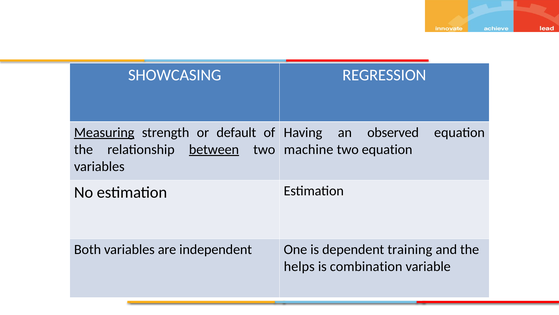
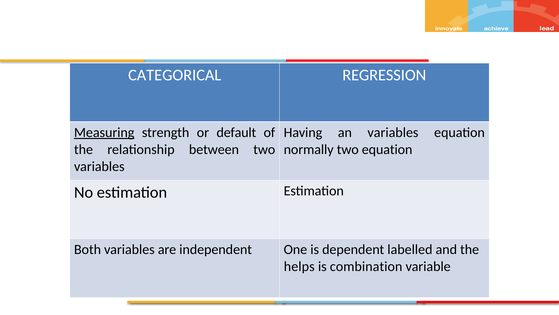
SHOWCASING: SHOWCASING -> CATEGORICAL (175, 75)
an observed: observed -> variables (393, 132)
between underline: present -> none (214, 149)
machine: machine -> normally (309, 149)
training: training -> labelled (410, 249)
